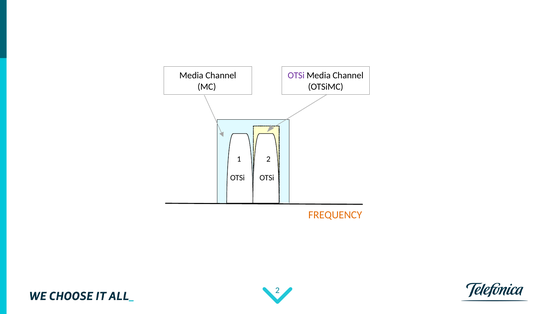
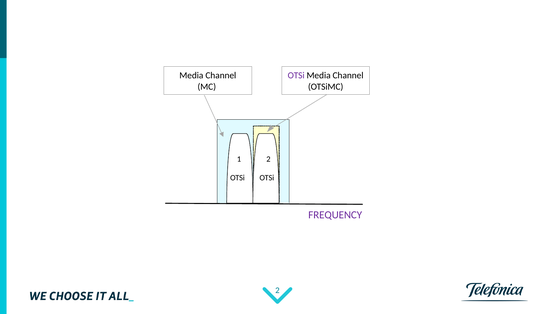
FREQUENCY colour: orange -> purple (335, 215)
